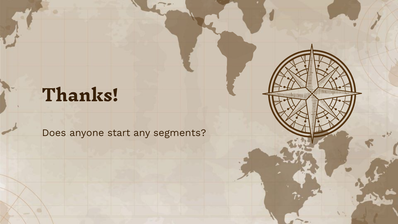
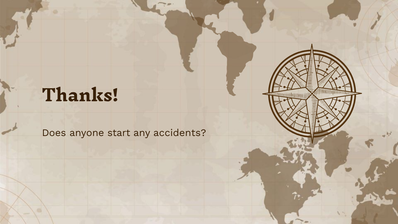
segments: segments -> accidents (180, 133)
